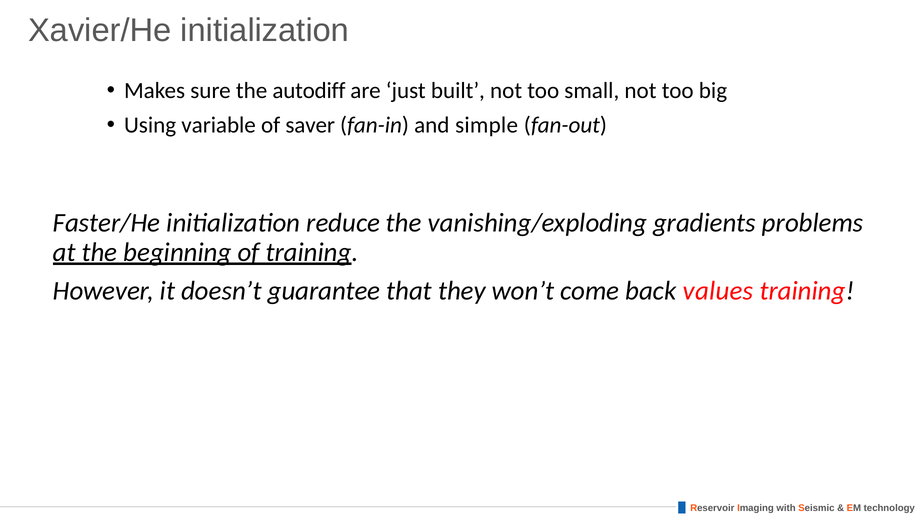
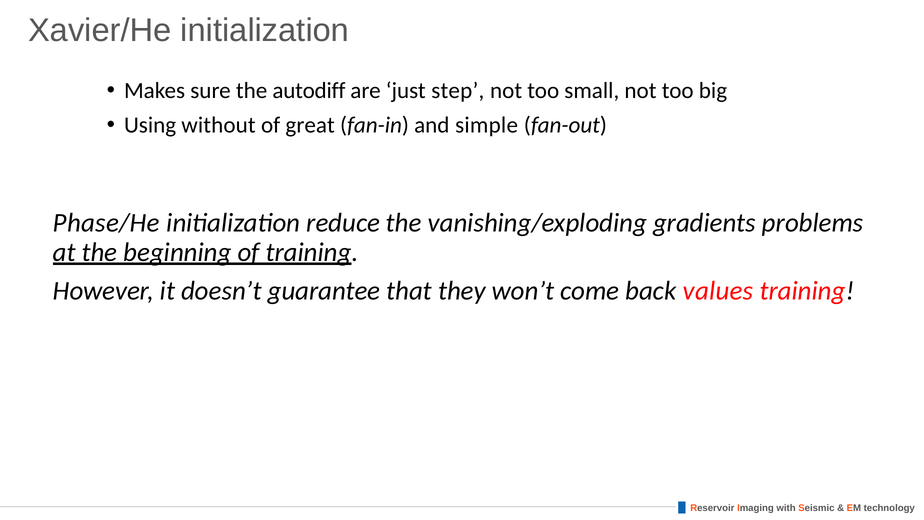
built: built -> step (458, 90)
variable: variable -> without (219, 125)
saver: saver -> great (310, 125)
Faster/He: Faster/He -> Phase/He (106, 223)
